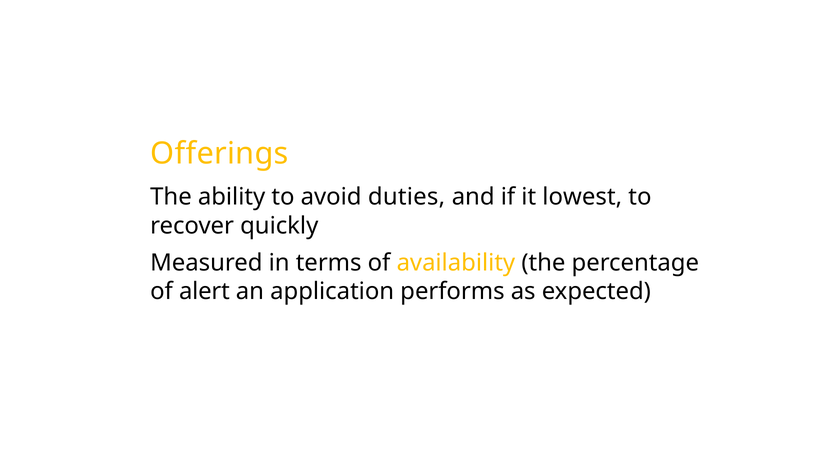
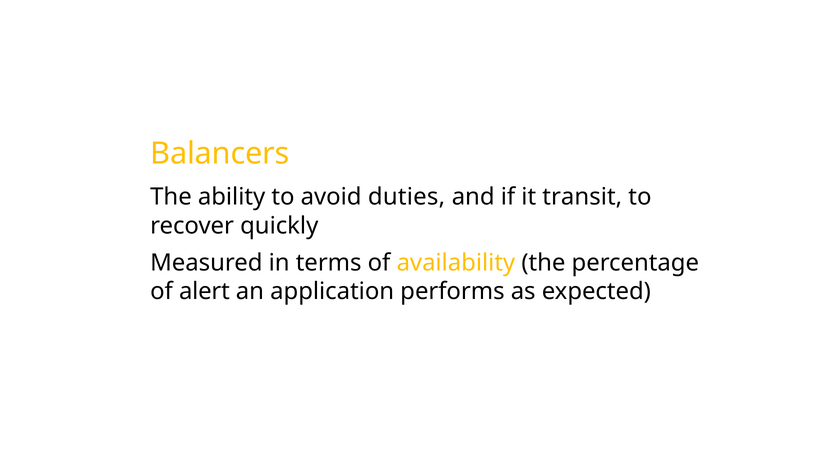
Offerings: Offerings -> Balancers (220, 154)
lowest: lowest -> transit (582, 197)
